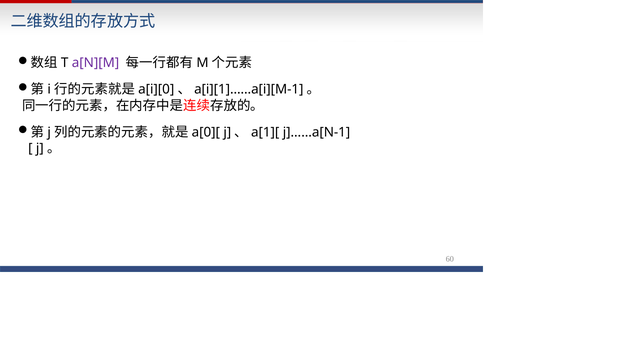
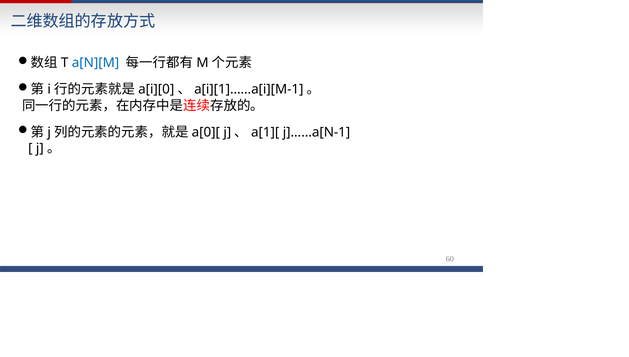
a[N][M colour: purple -> blue (96, 63)
